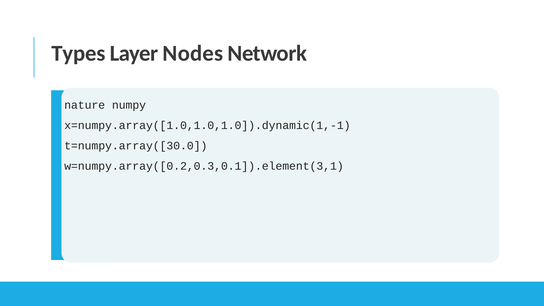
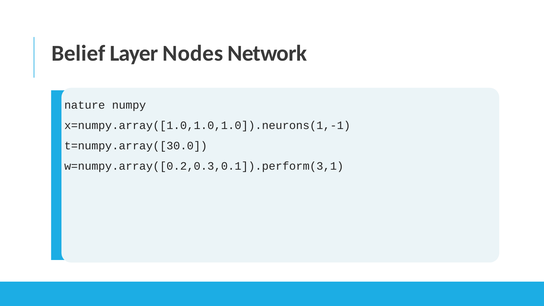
Types: Types -> Belief (78, 53)
x=numpy.array([1.0,1.0,1.0]).dynamic(1,-1: x=numpy.array([1.0,1.0,1.0]).dynamic(1,-1 -> x=numpy.array([1.0,1.0,1.0]).neurons(1,-1 (207, 125)
w=numpy.array([0.2,0.3,0.1]).element(3,1: w=numpy.array([0.2,0.3,0.1]).element(3,1 -> w=numpy.array([0.2,0.3,0.1]).perform(3,1 (204, 166)
